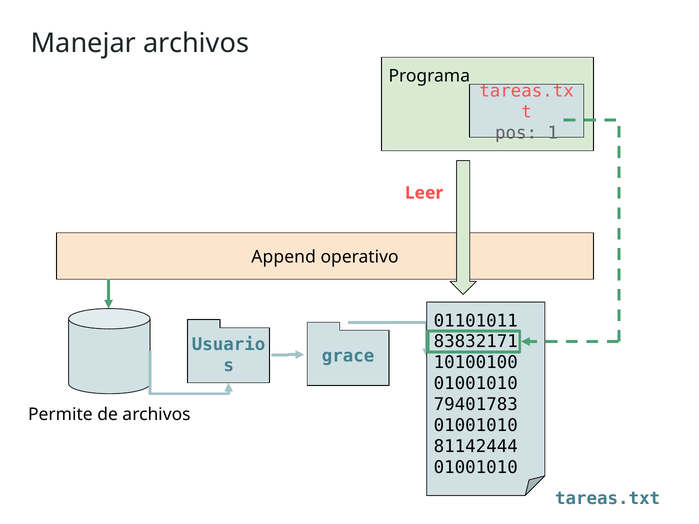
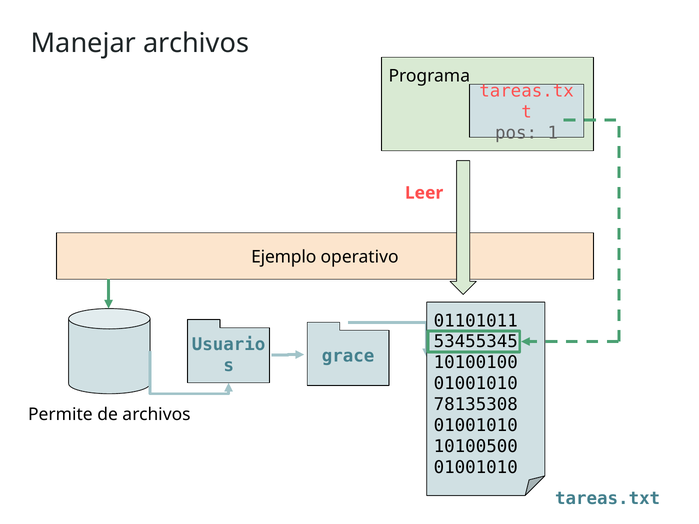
Append: Append -> Ejemplo (284, 257)
83832171: 83832171 -> 53455345 (476, 342)
79401783: 79401783 -> 78135308 (476, 405)
81142444: 81142444 -> 10100500 (476, 447)
